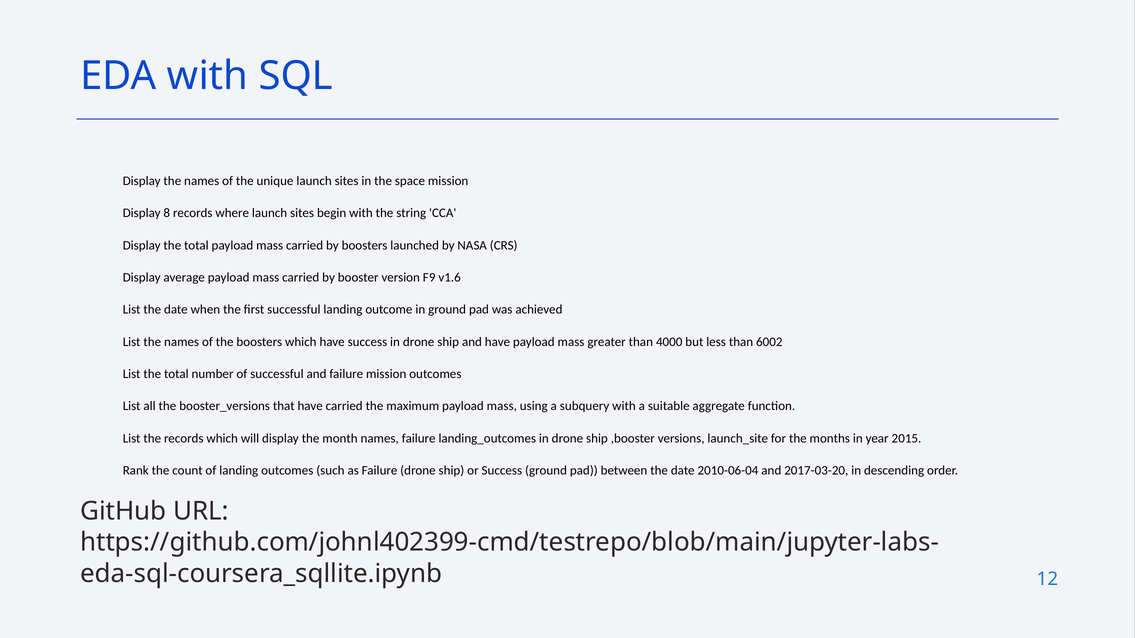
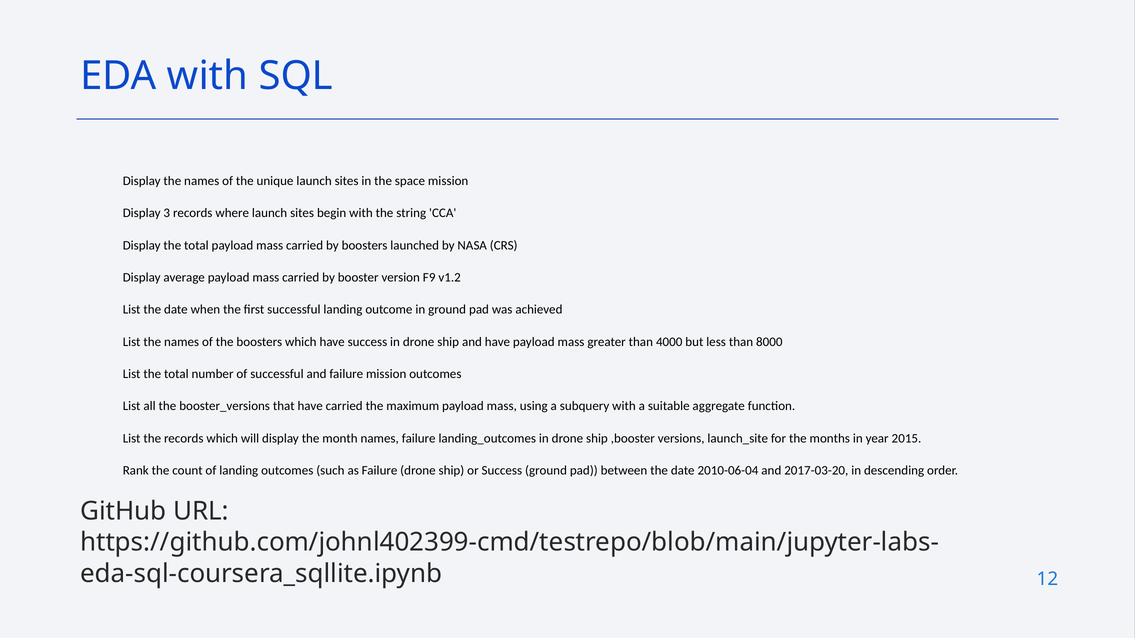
8: 8 -> 3 (167, 213)
v1.6: v1.6 -> v1.2 (450, 278)
6002: 6002 -> 8000 (769, 342)
